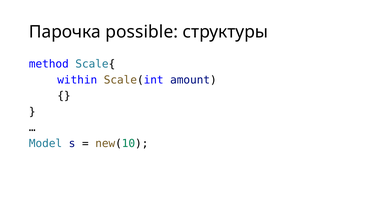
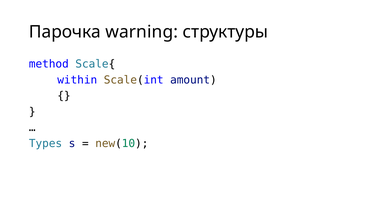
possible: possible -> warning (142, 32)
Model: Model -> Types (46, 144)
